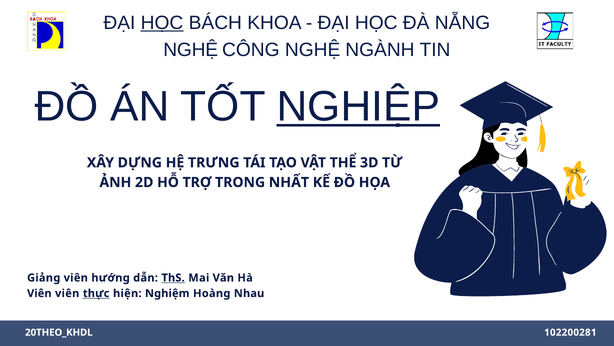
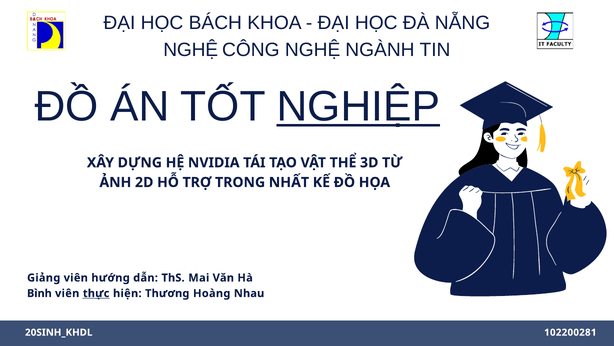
HỌC underline: present -> none (162, 23)
TRƯNG: TRƯNG -> NVIDIA (214, 162)
ThS underline: present -> none (173, 277)
Viên: Viên -> Bình (39, 293)
Nghiệm: Nghiệm -> Thương (167, 293)
20THEO_KHDL: 20THEO_KHDL -> 20SINH_KHDL (59, 332)
